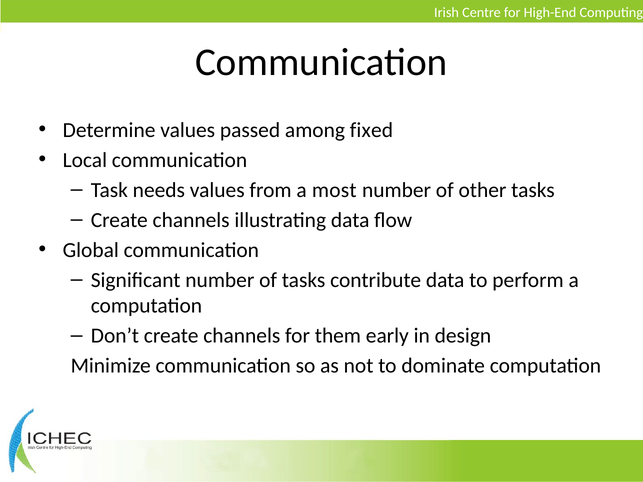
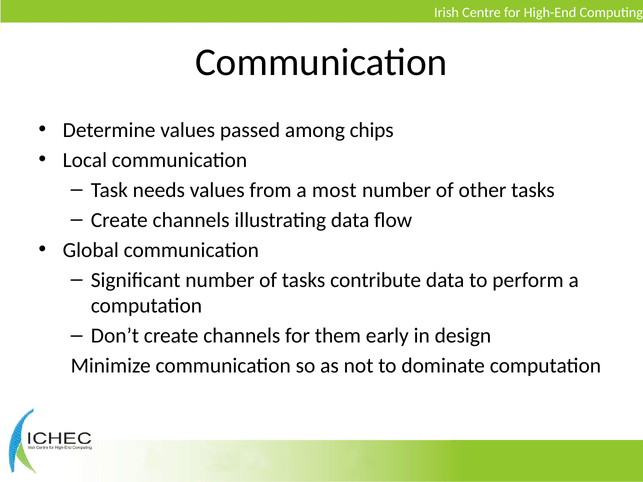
fixed: fixed -> chips (372, 130)
